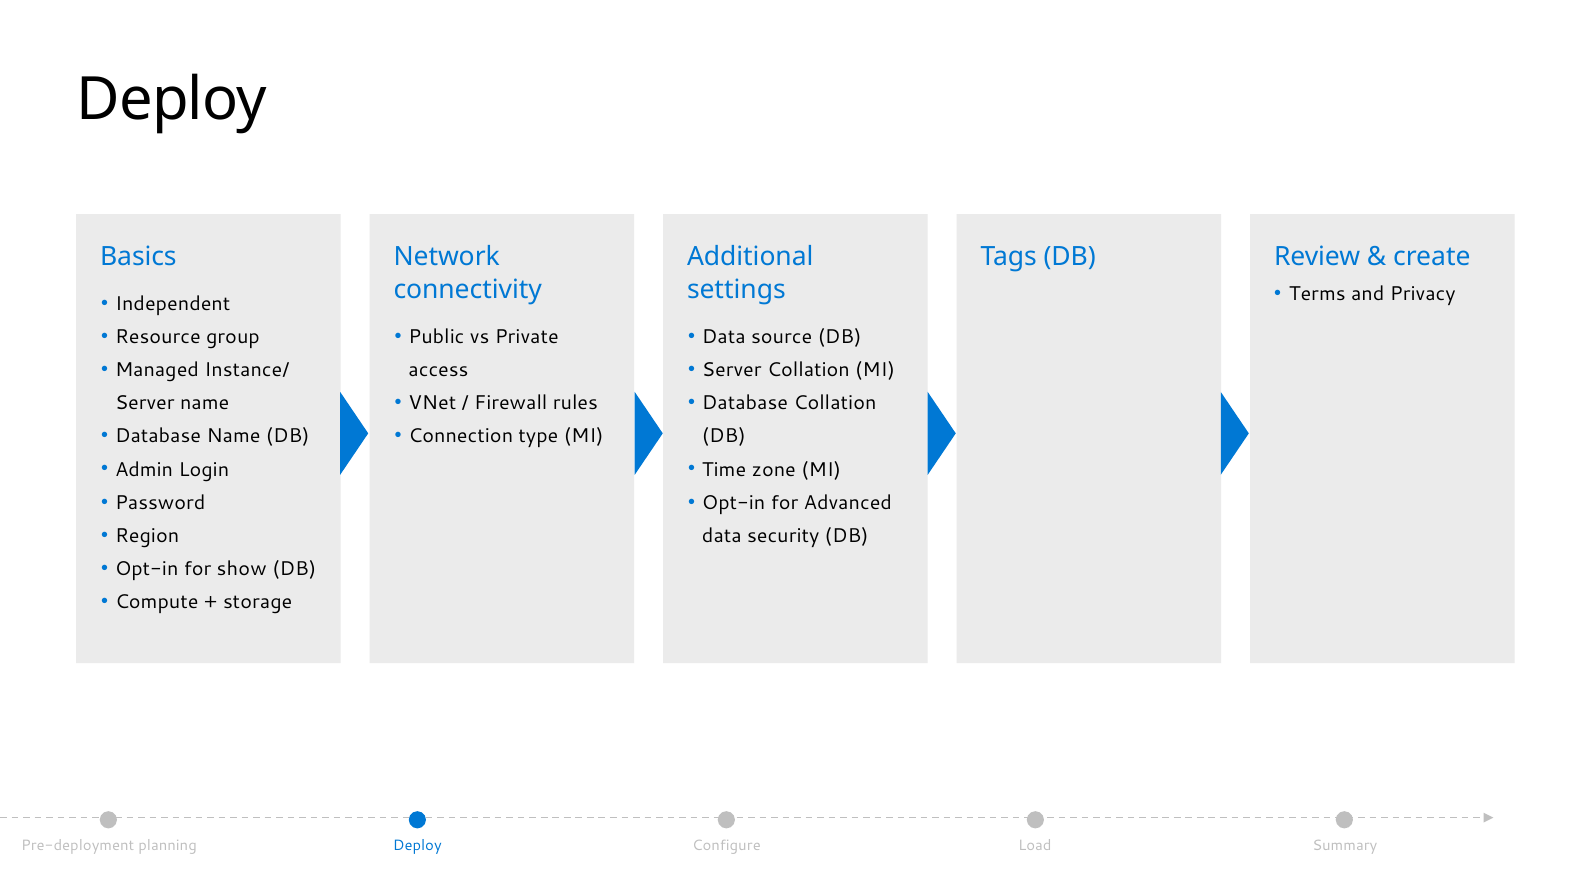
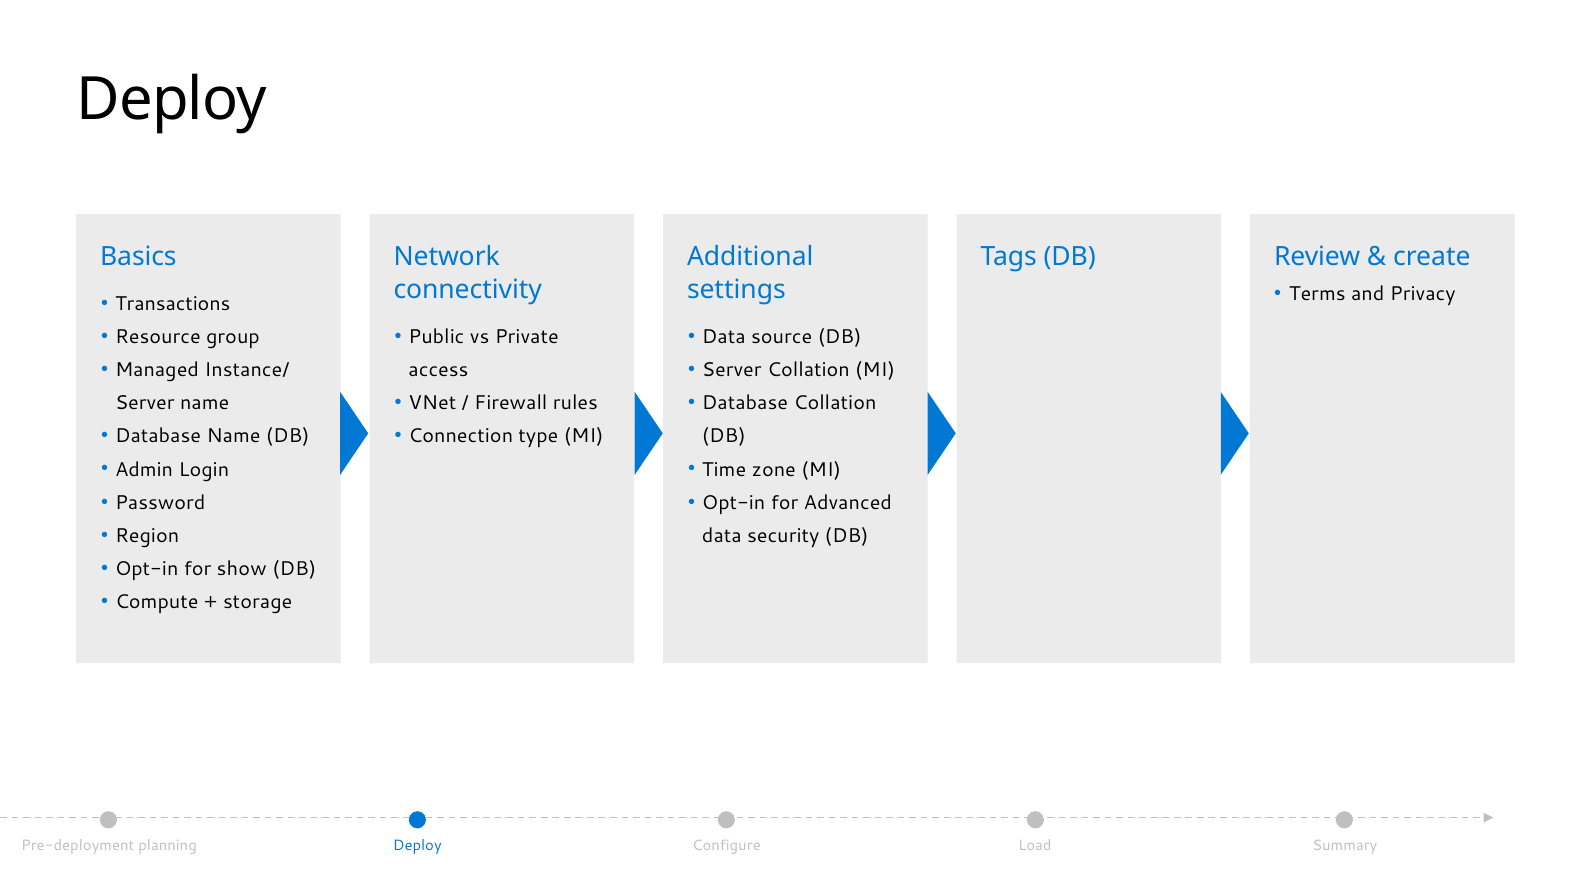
Independent: Independent -> Transactions (173, 304)
